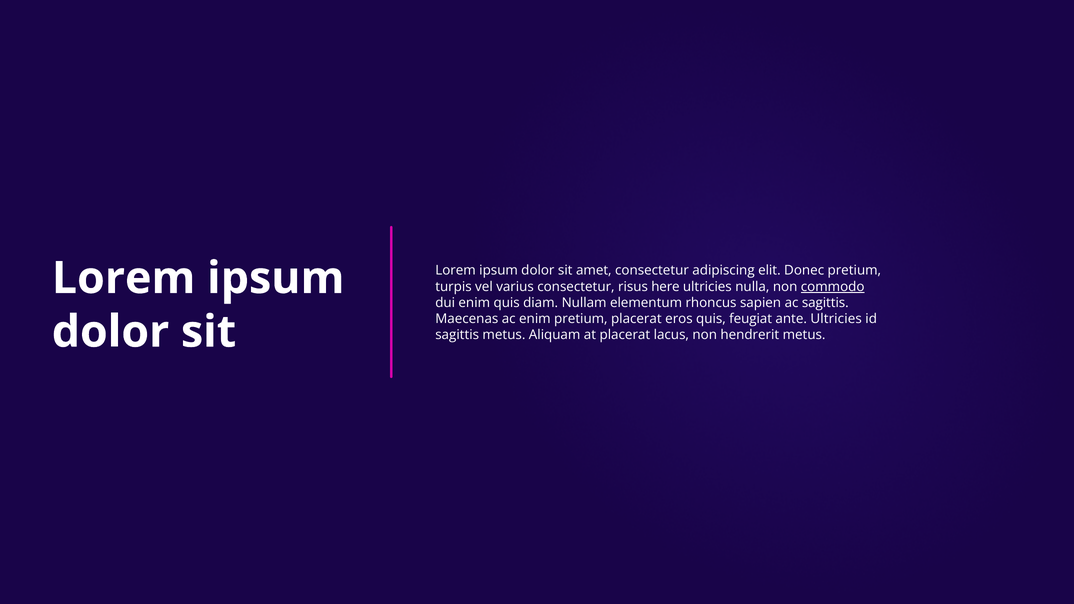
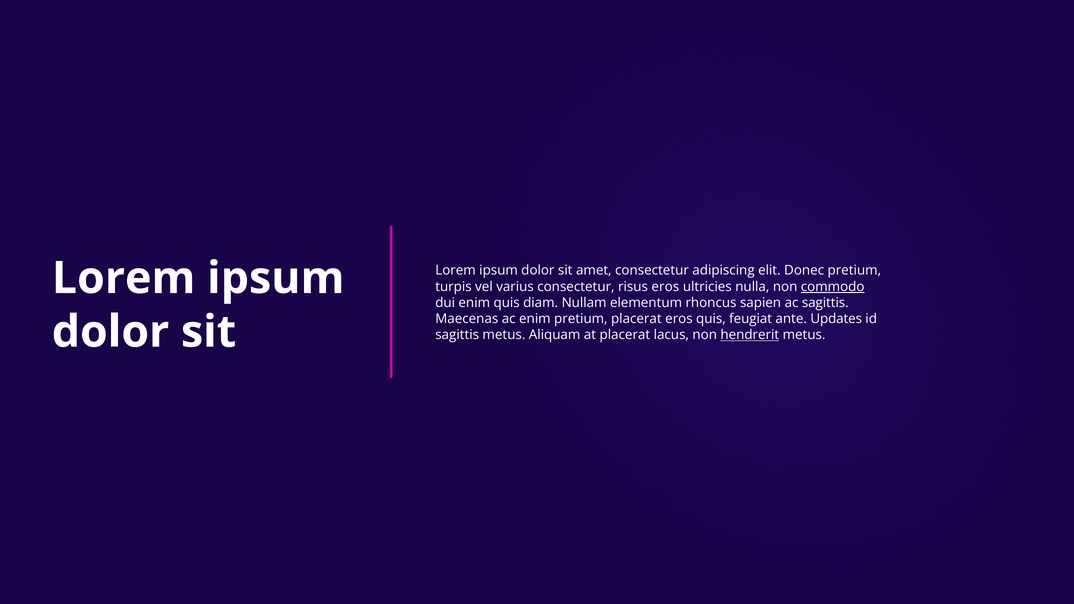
risus here: here -> eros (665, 287)
ante Ultricies: Ultricies -> Updates (836, 319)
hendrerit underline: none -> present (750, 335)
